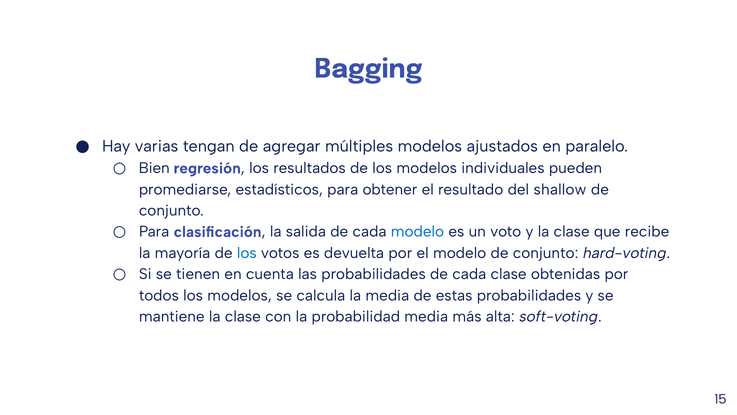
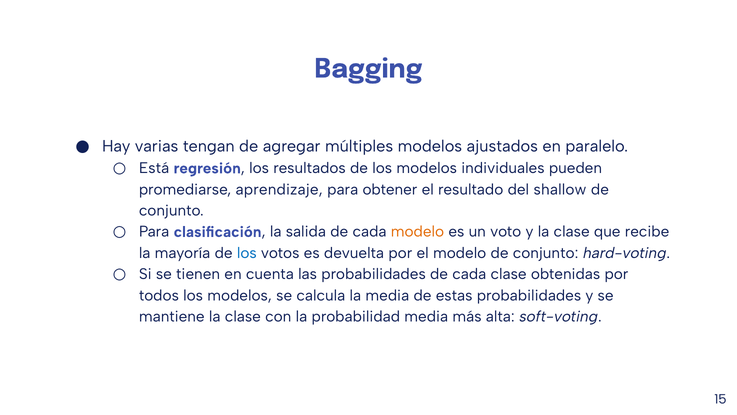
Bien: Bien -> Está (154, 168)
estadísticos: estadísticos -> aprendizaje (279, 189)
modelo colour: blue -> orange (417, 232)
